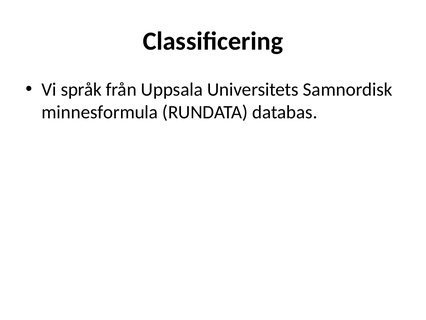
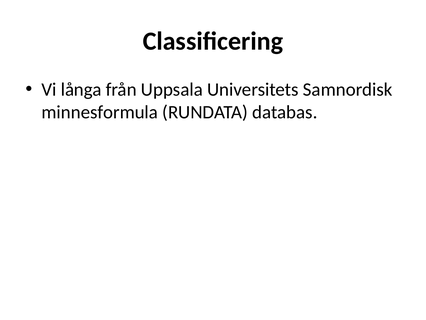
språk: språk -> långa (81, 89)
